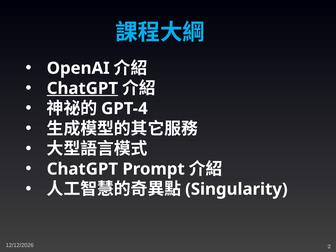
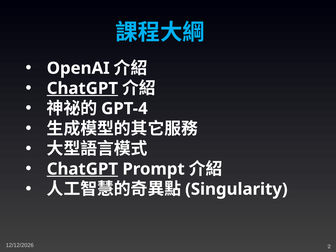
ChatGPT underline: none -> present (82, 169)
